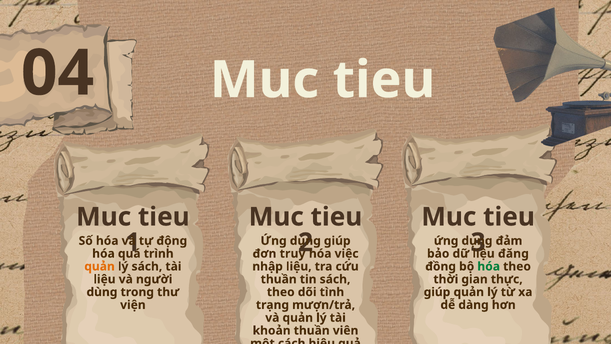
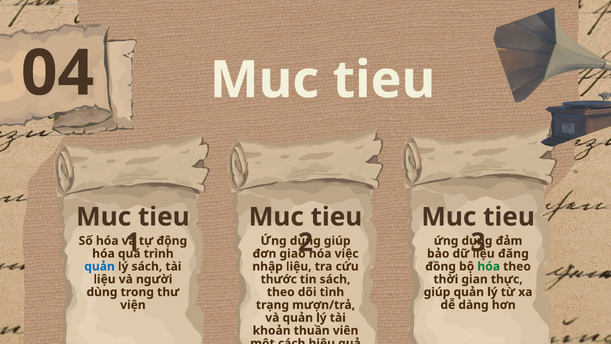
truy: truy -> giao (293, 253)
quản colour: orange -> blue (100, 266)
thuần: thuần -> thước (279, 279)
